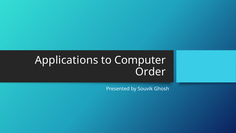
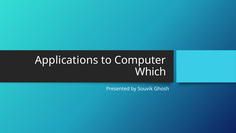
Order: Order -> Which (151, 72)
